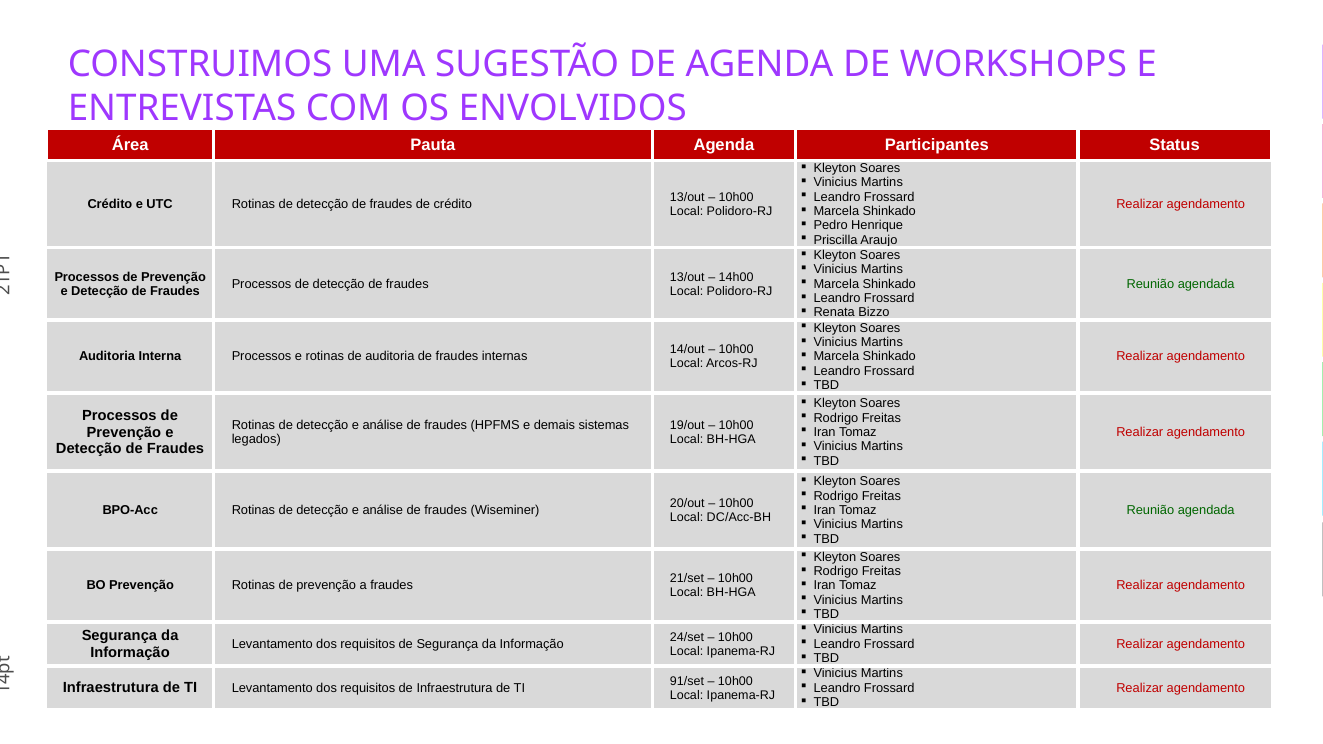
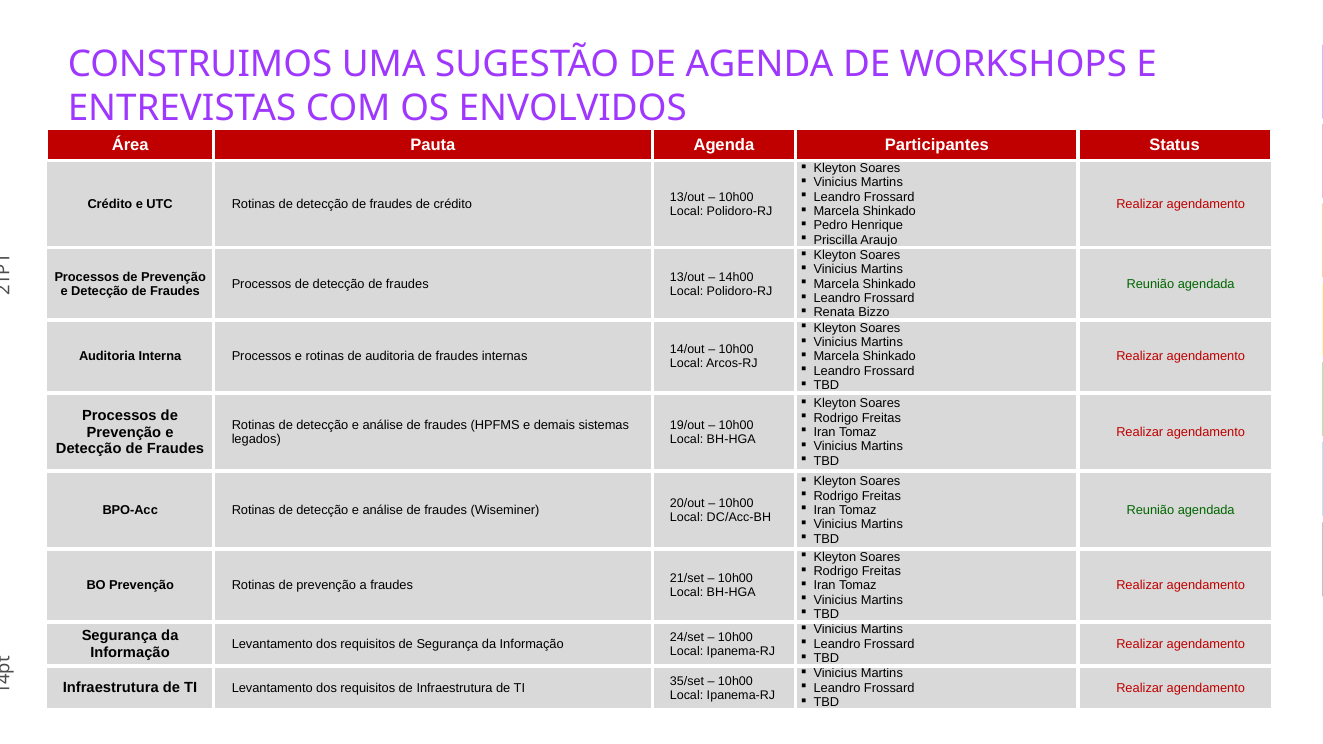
91/set: 91/set -> 35/set (687, 681)
